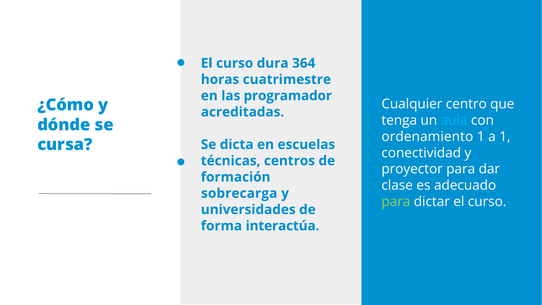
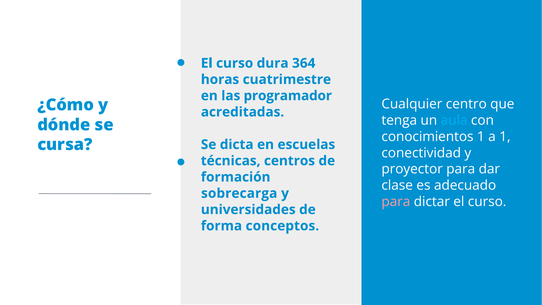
ordenamiento: ordenamiento -> conocimientos (427, 137)
para colour: light green -> pink (396, 202)
interactúa: interactúa -> conceptos (282, 226)
